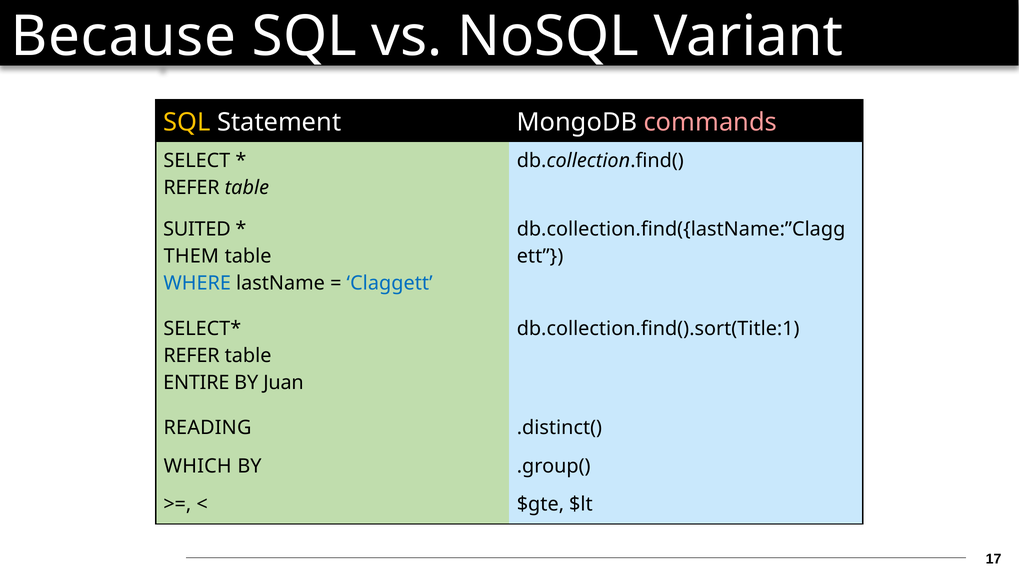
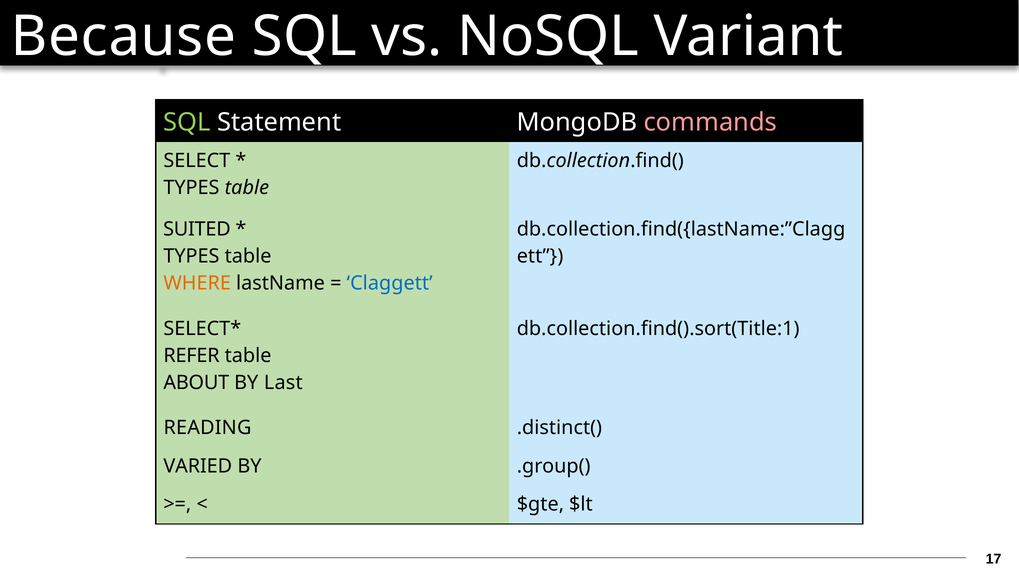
SQL colour: yellow -> light green (187, 122)
REFER: REFER -> TYPES (191, 188)
THEM: THEM -> TYPES (191, 256)
WHERE colour: blue -> orange (197, 283)
ENTIRE: ENTIRE -> ABOUT (196, 383)
Juan: Juan -> Last (283, 383)
WHICH: WHICH -> VARIED (198, 466)
